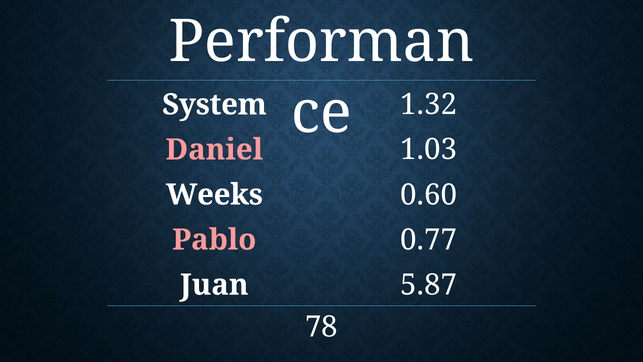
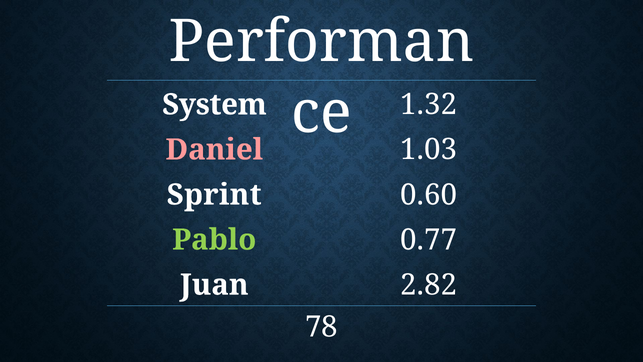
Weeks: Weeks -> Sprint (214, 195)
Pablo colour: pink -> light green (214, 240)
5.87: 5.87 -> 2.82 (429, 285)
